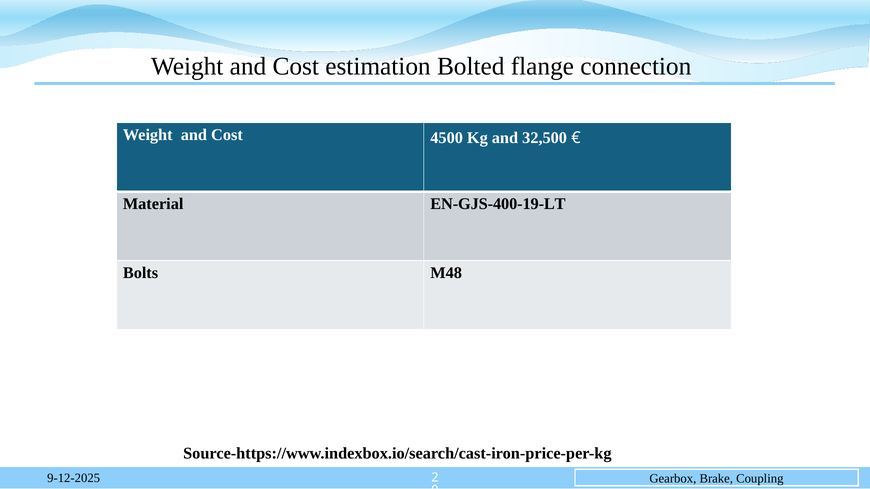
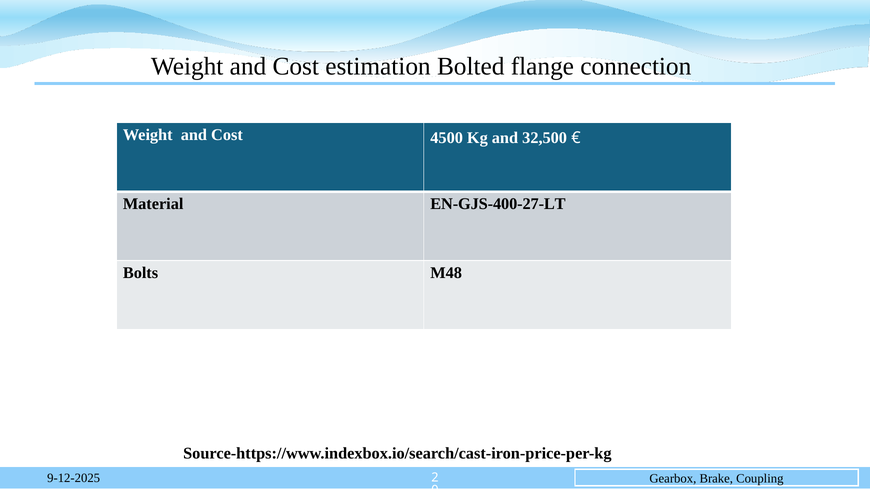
EN-GJS-400-19-LT: EN-GJS-400-19-LT -> EN-GJS-400-27-LT (498, 204)
